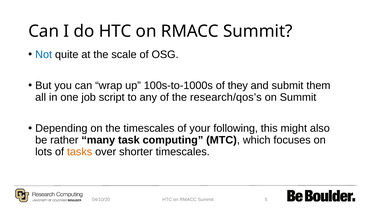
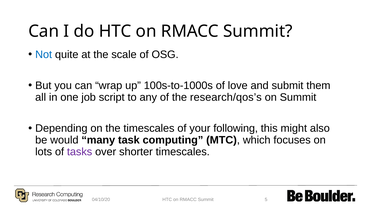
they: they -> love (238, 85)
rather: rather -> would (64, 140)
tasks colour: orange -> purple (80, 152)
